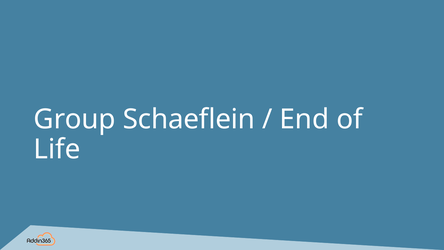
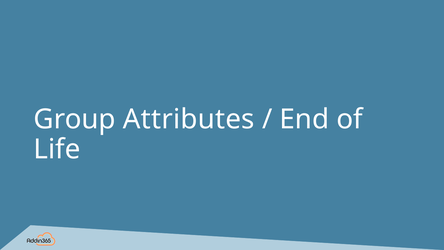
Schaeflein: Schaeflein -> Attributes (189, 119)
